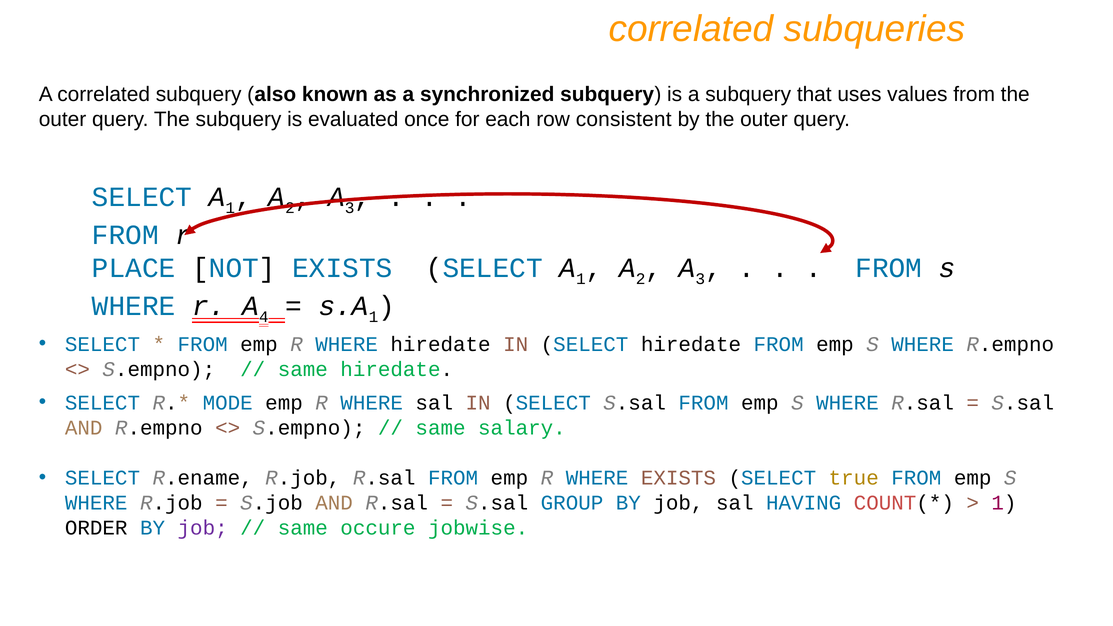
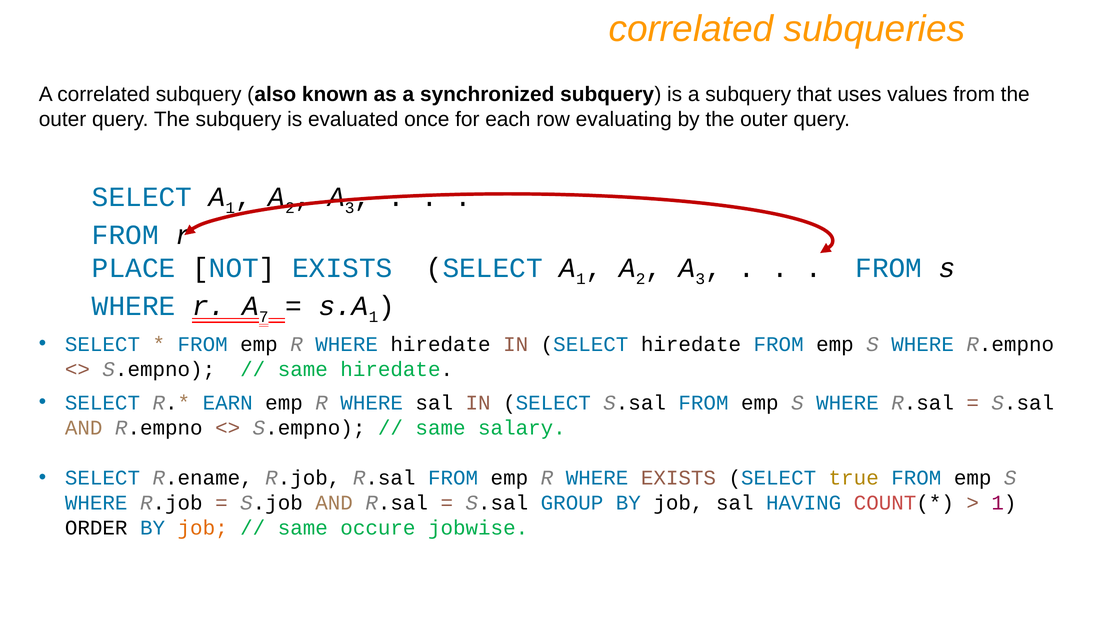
consistent: consistent -> evaluating (624, 120)
4: 4 -> 7 (264, 317)
MODE: MODE -> EARN (228, 403)
job colour: purple -> orange (203, 528)
